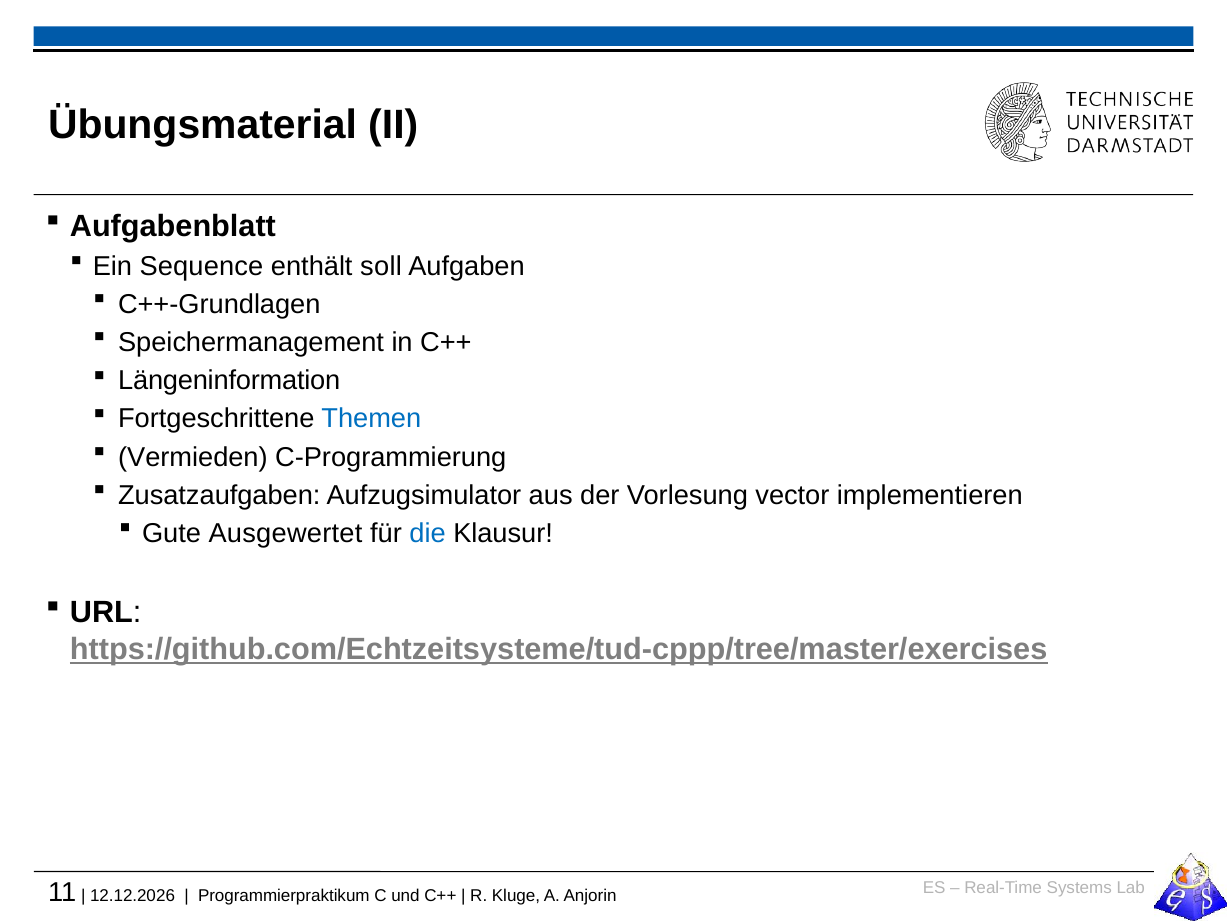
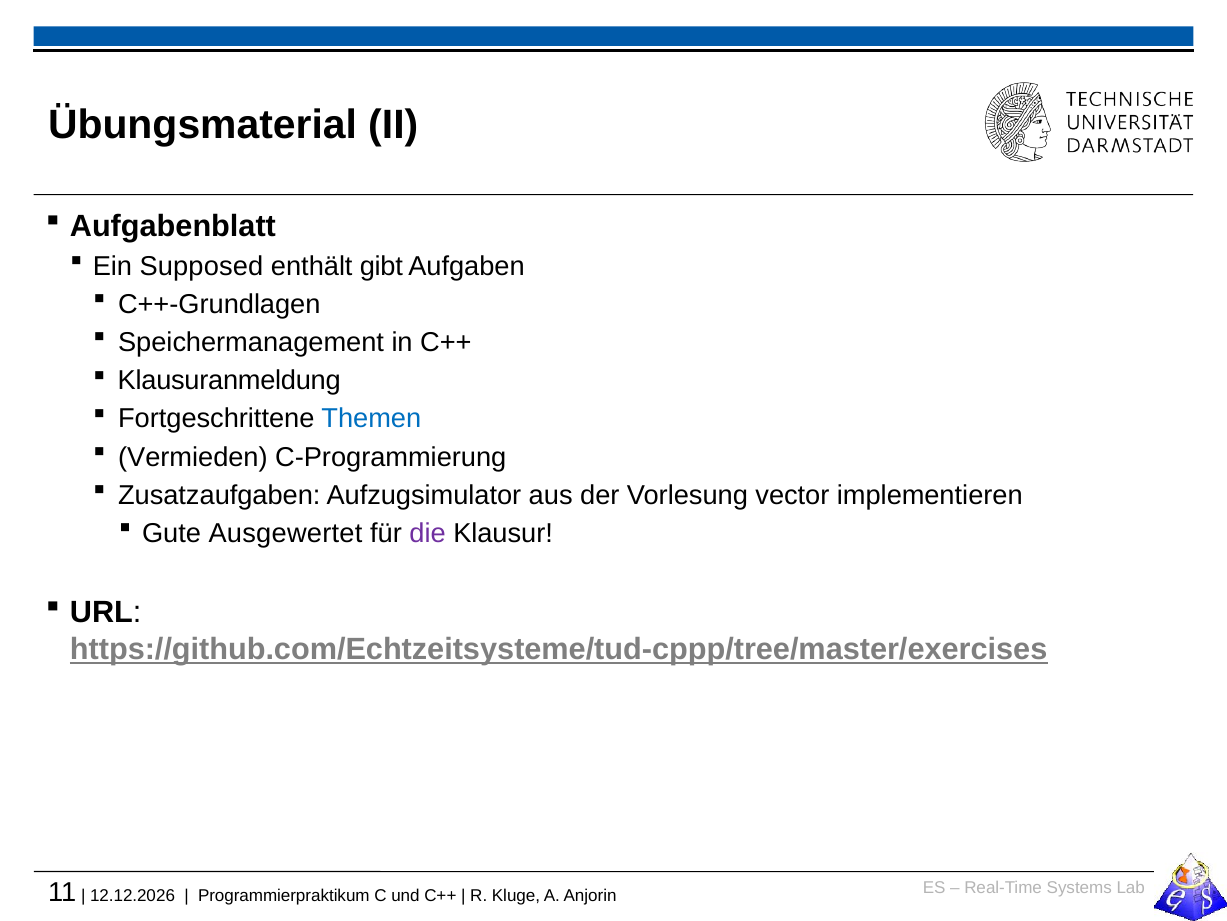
Sequence: Sequence -> Supposed (201, 266)
soll: soll -> gibt (381, 266)
Längeninformation: Längeninformation -> Klausuranmeldung (229, 380)
die colour: blue -> purple (428, 533)
